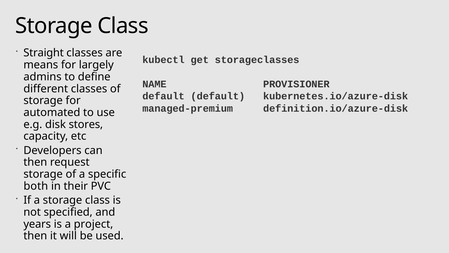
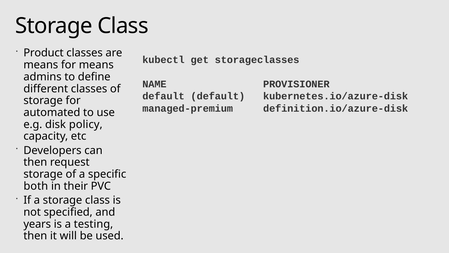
Straight: Straight -> Product (44, 53)
for largely: largely -> means (96, 65)
stores: stores -> policy (86, 124)
project: project -> testing (93, 224)
